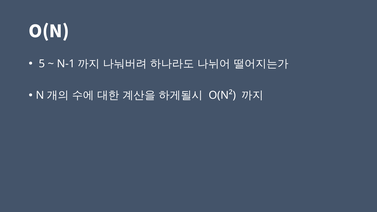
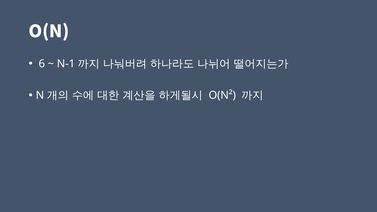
5: 5 -> 6 (42, 64)
